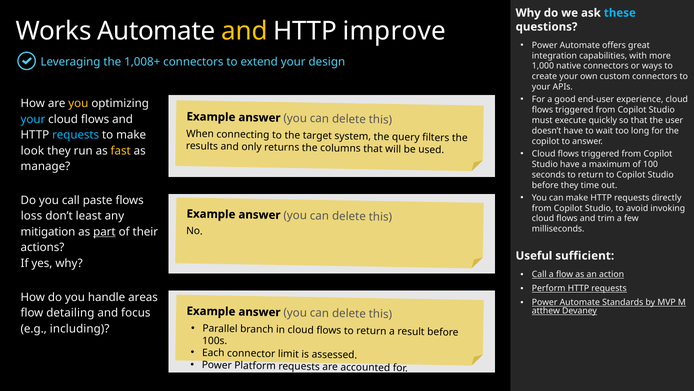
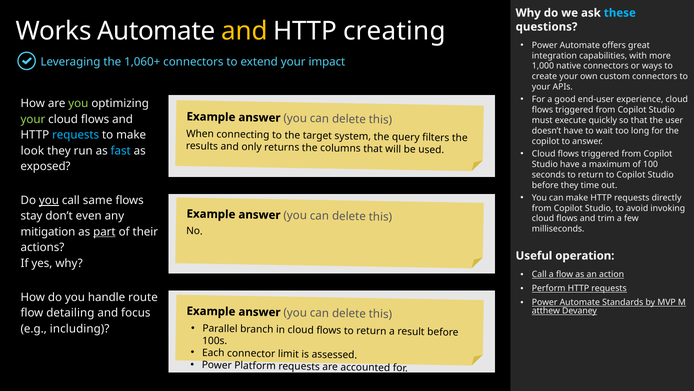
improve: improve -> creating (394, 31)
1,008+: 1,008+ -> 1,060+ (142, 62)
design: design -> impact (327, 62)
you colour: yellow -> light green (78, 103)
your colour: light blue -> light green (33, 119)
fast colour: yellow -> light blue (121, 150)
manage: manage -> exposed (45, 166)
you underline: none -> present (49, 200)
paste: paste -> same (98, 200)
loss: loss -> stay (32, 216)
least: least -> even (89, 216)
sufficient: sufficient -> operation (585, 255)
areas: areas -> route (143, 297)
